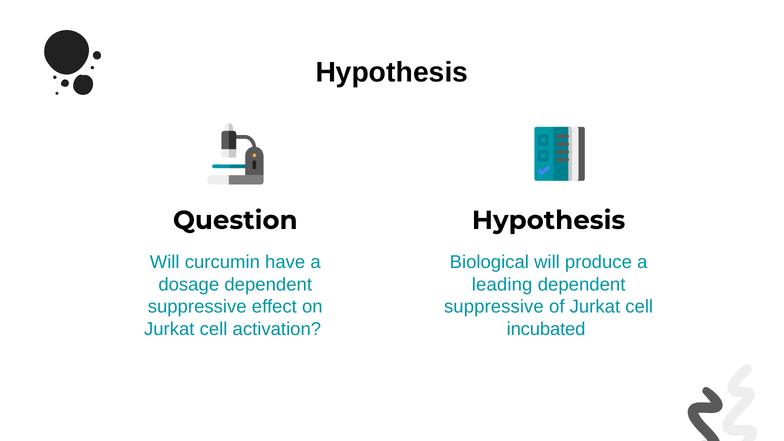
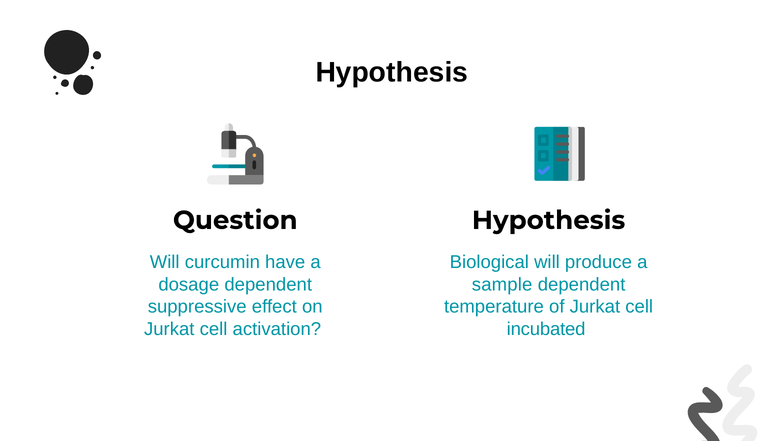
leading: leading -> sample (502, 285)
suppressive: suppressive -> temperature (494, 307)
